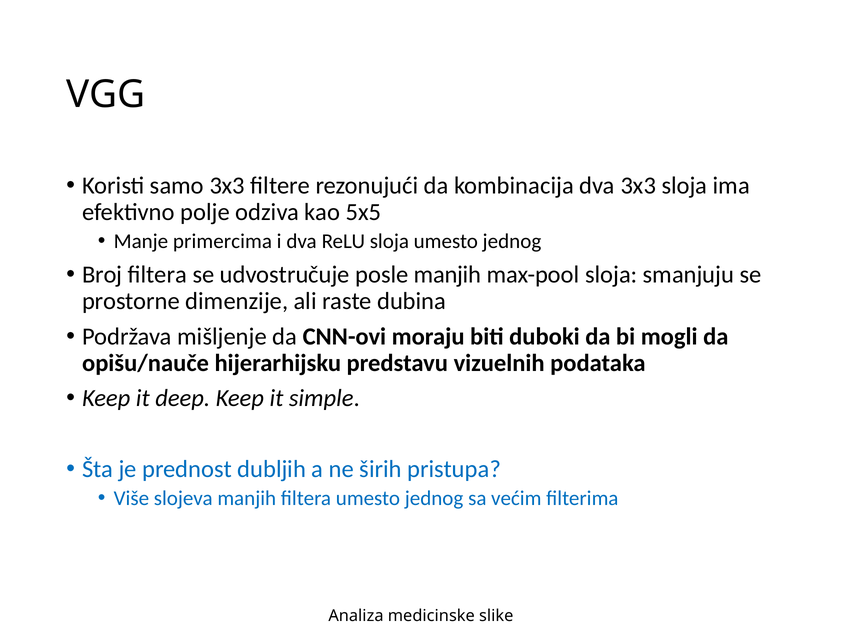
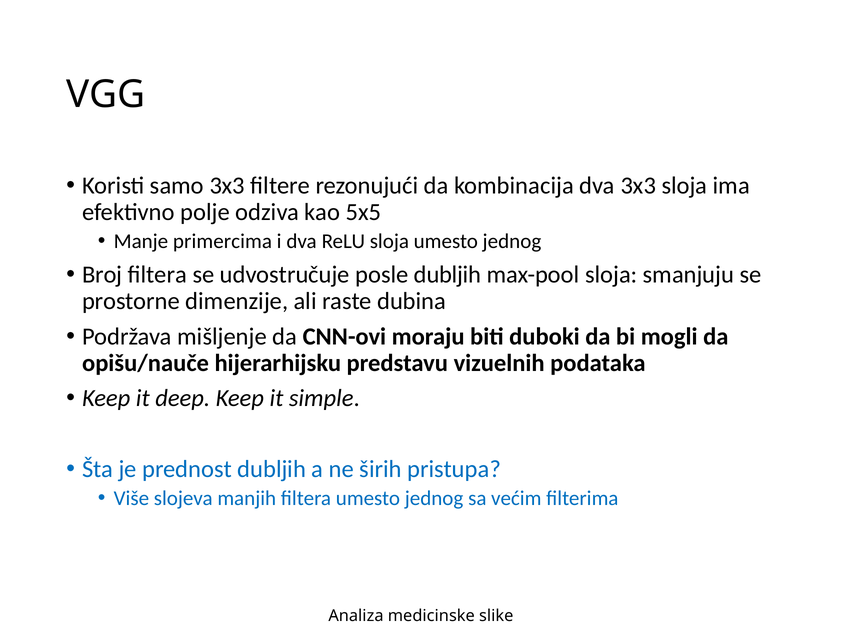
posle manjih: manjih -> dubljih (448, 274)
